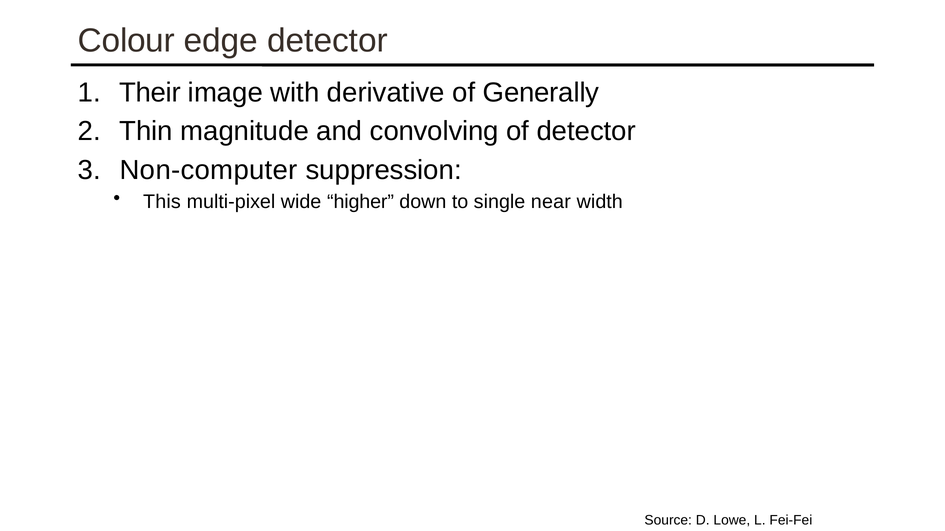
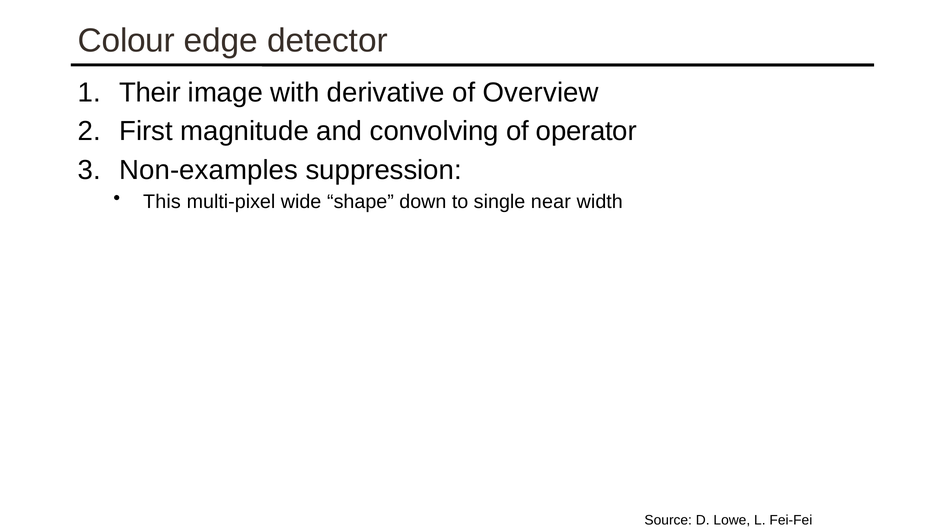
Generally: Generally -> Overview (541, 93)
Thin: Thin -> First (146, 132)
of detector: detector -> operator (586, 132)
Non-computer: Non-computer -> Non-examples (209, 170)
higher: higher -> shape (360, 202)
